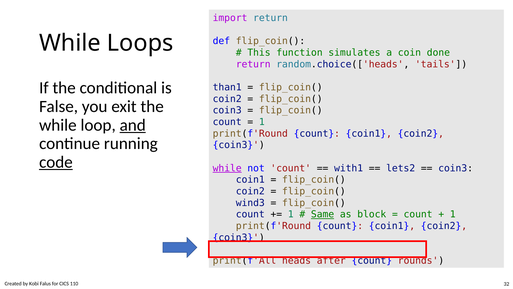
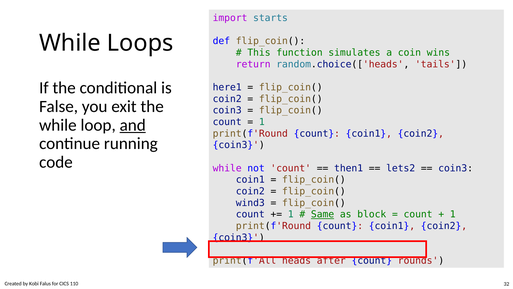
import return: return -> starts (271, 18)
done: done -> wins (438, 53)
than1: than1 -> here1 (227, 87)
code underline: present -> none (56, 162)
while underline: present -> none (227, 168)
with1: with1 -> then1 (349, 168)
